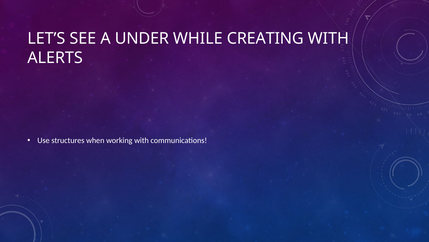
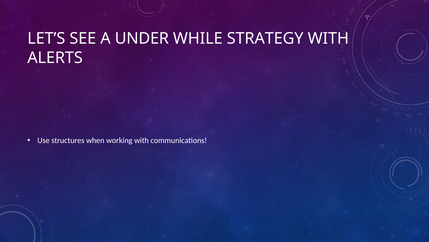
CREATING: CREATING -> STRATEGY (265, 39)
